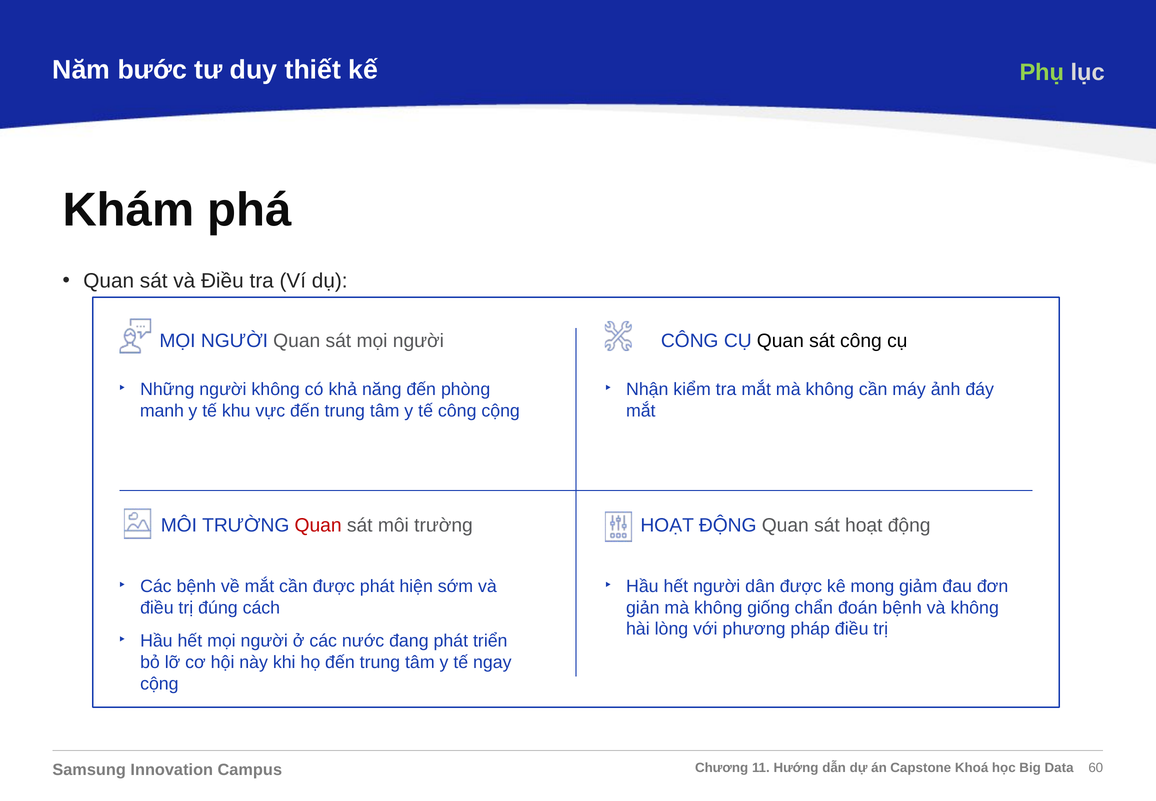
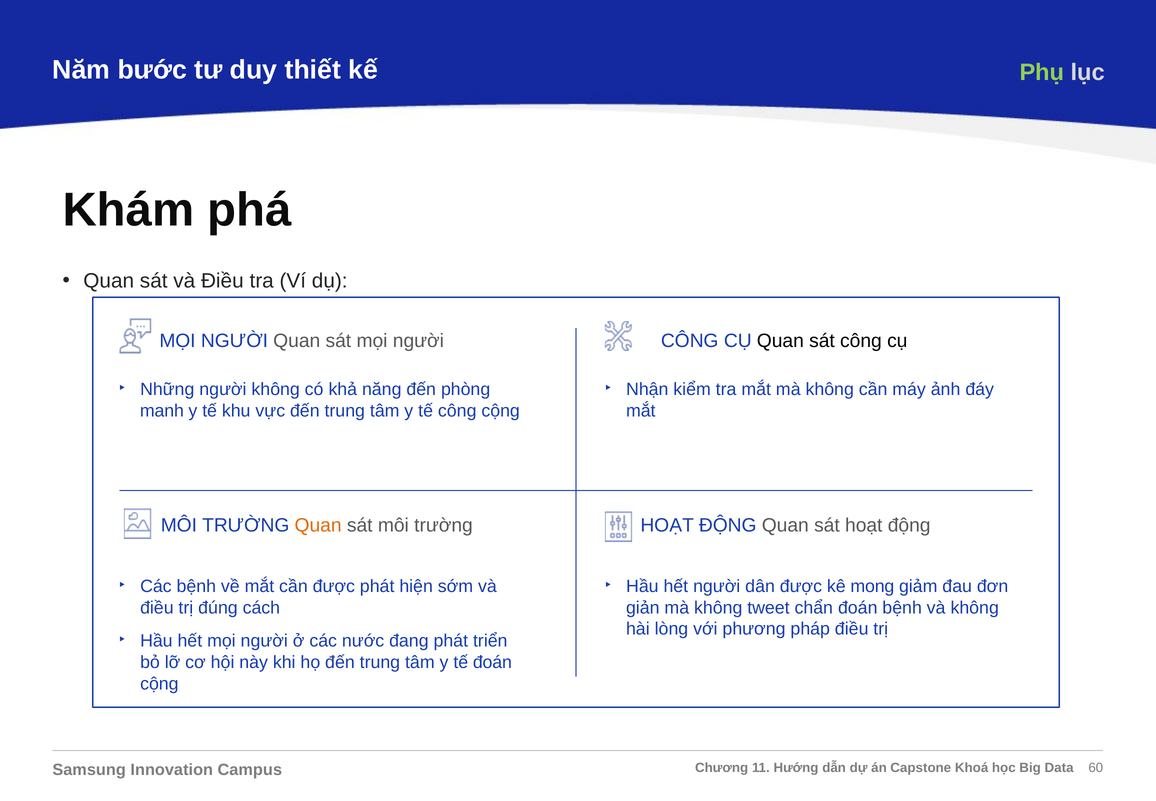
Quan colour: red -> orange (318, 525)
giống: giống -> tweet (768, 607)
tế ngay: ngay -> đoán (492, 662)
